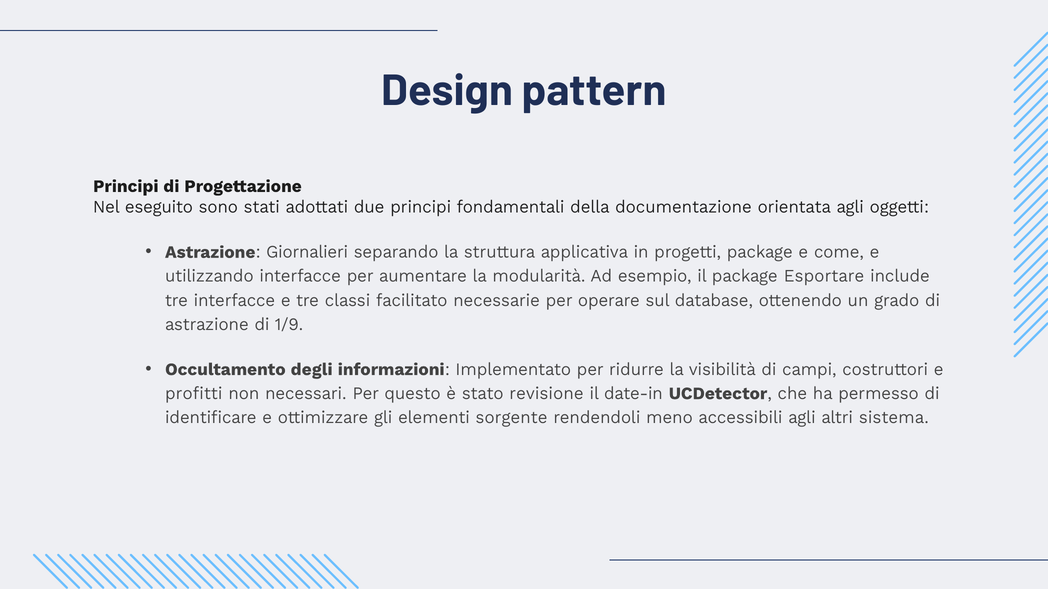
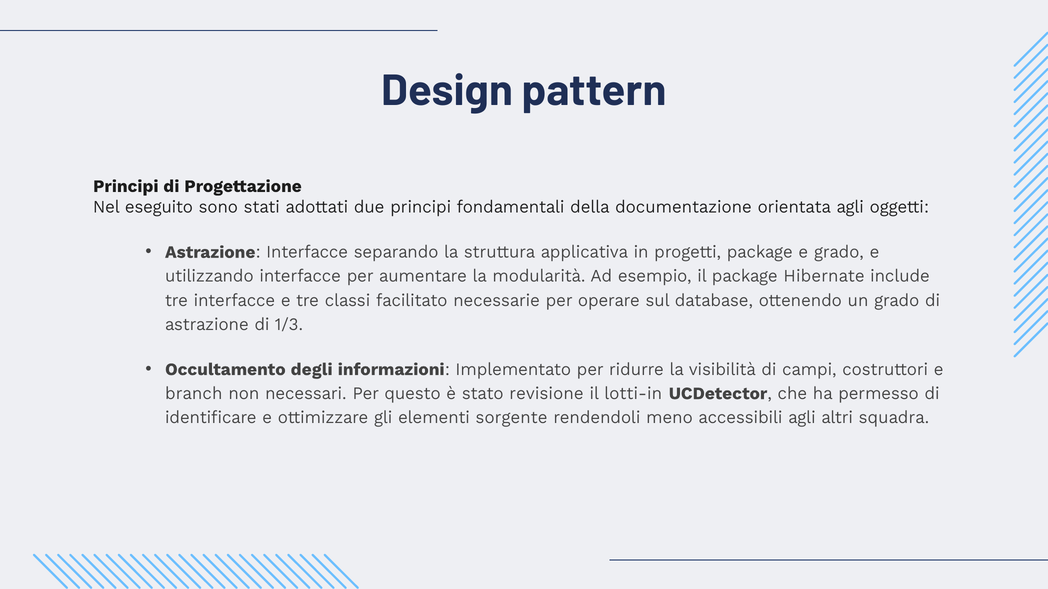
Astrazione Giornalieri: Giornalieri -> Interfacce (307, 252)
e come: come -> grado (839, 252)
Esportare: Esportare -> Hibernate (824, 276)
1/9: 1/9 -> 1/3 (289, 325)
profitti: profitti -> branch (194, 394)
date-in: date-in -> lotti-in (633, 394)
sistema: sistema -> squadra (894, 418)
